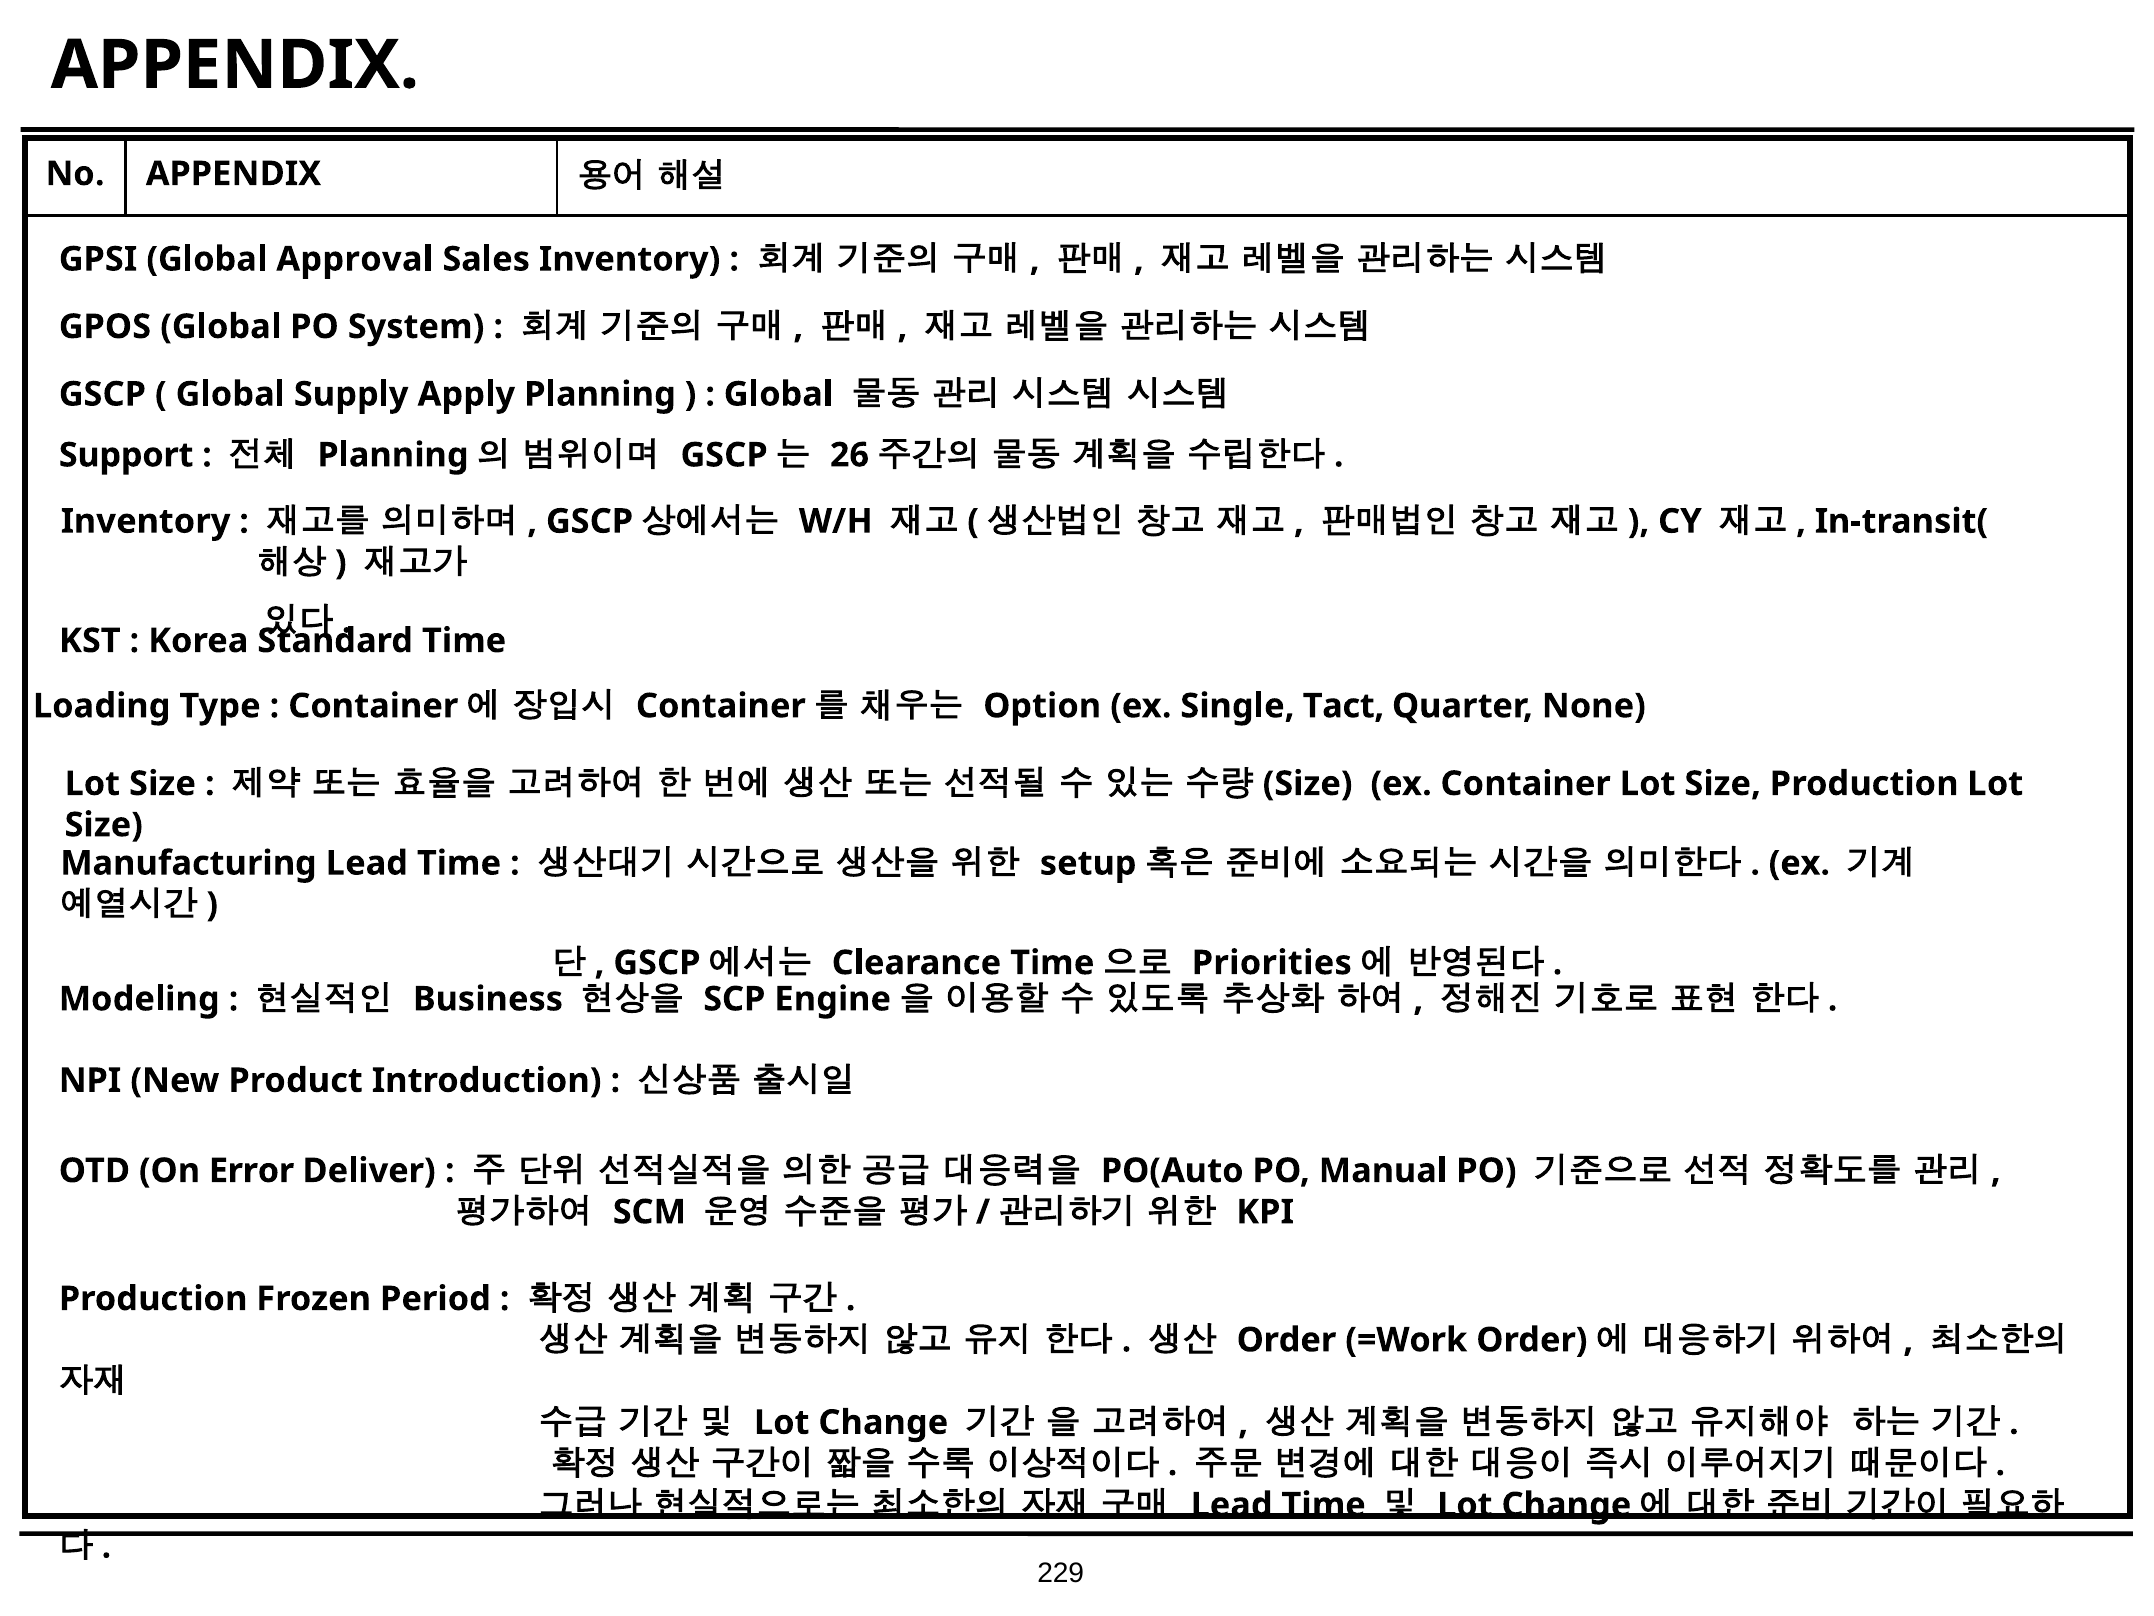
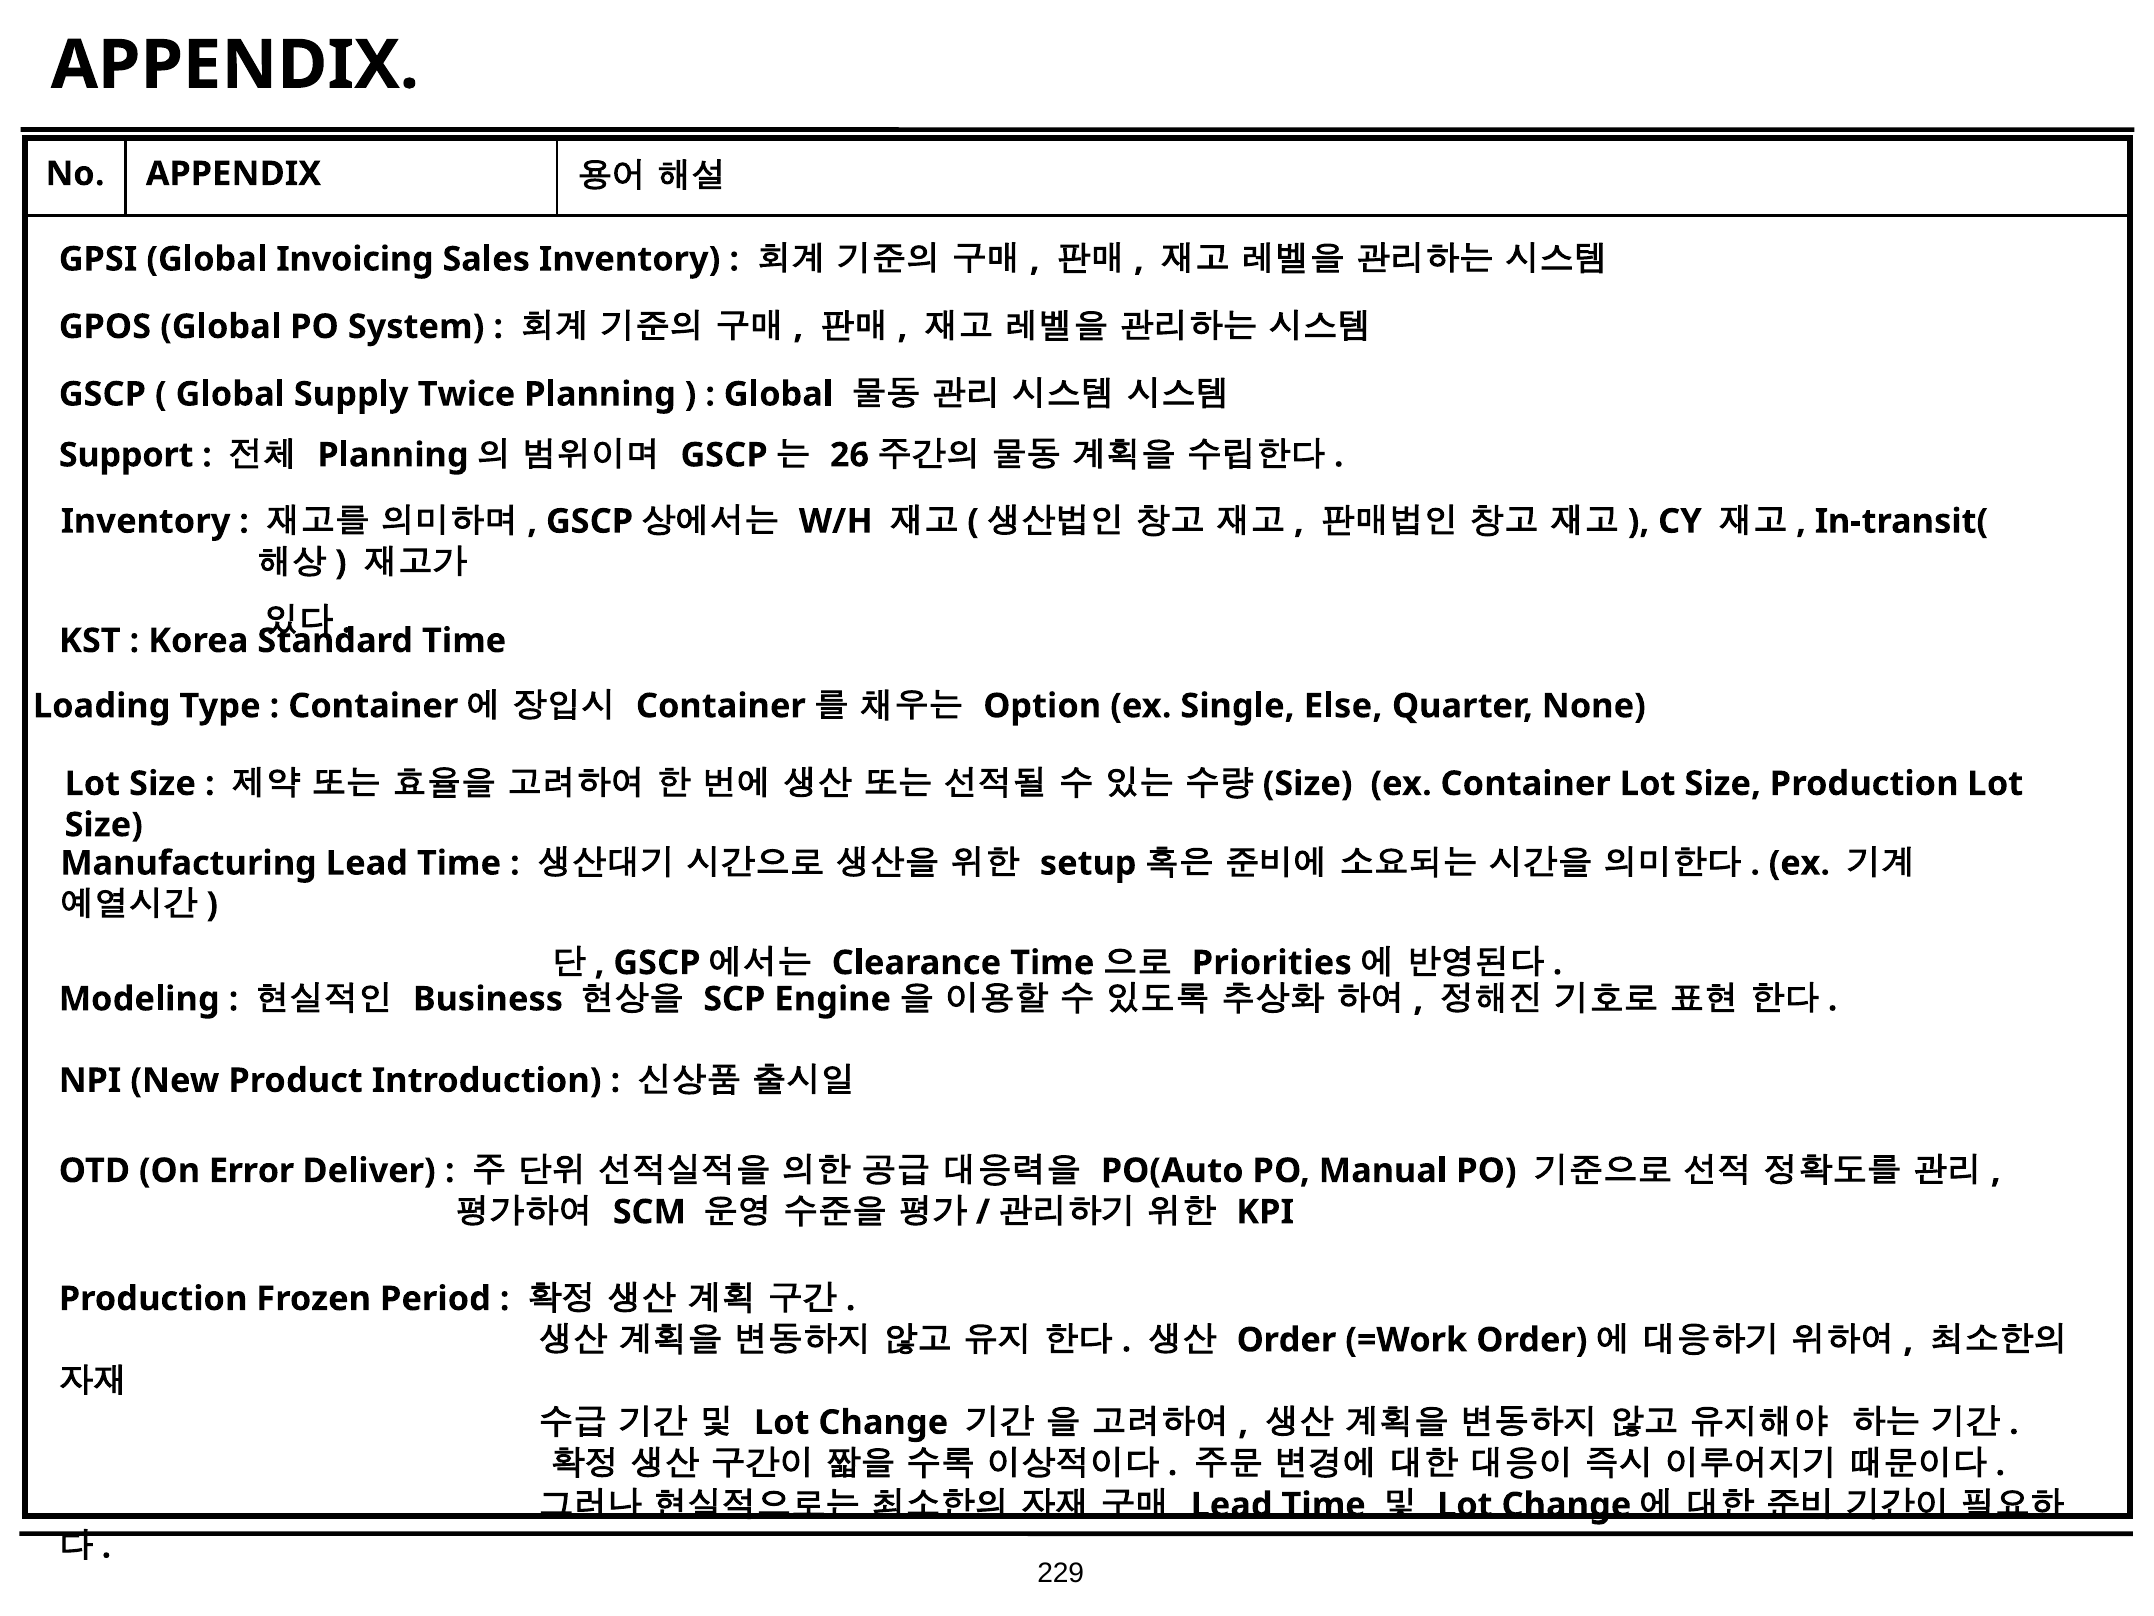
Approval: Approval -> Invoicing (355, 259)
Apply: Apply -> Twice (466, 394)
Tact: Tact -> Else (1343, 706)
